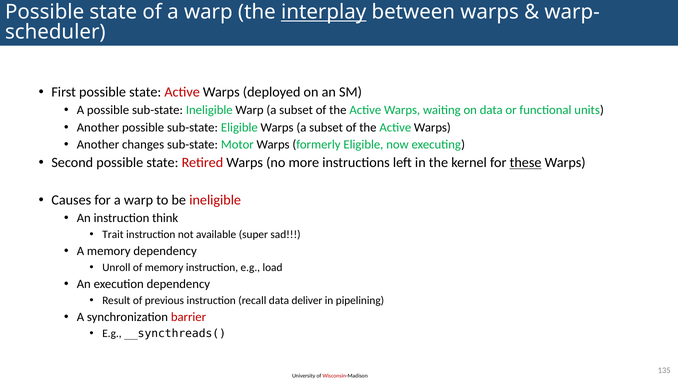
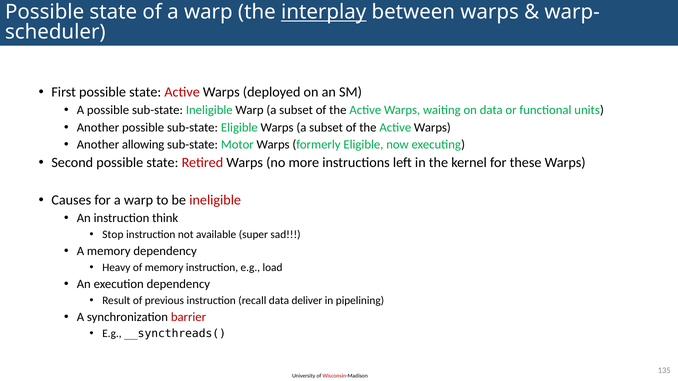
changes: changes -> allowing (143, 145)
these underline: present -> none (526, 163)
Trait: Trait -> Stop (113, 235)
Unroll: Unroll -> Heavy (116, 268)
